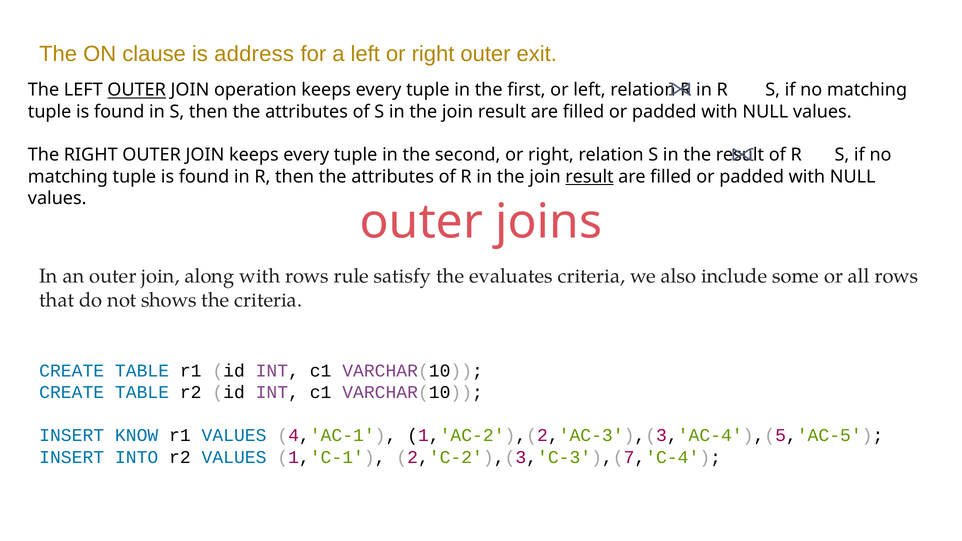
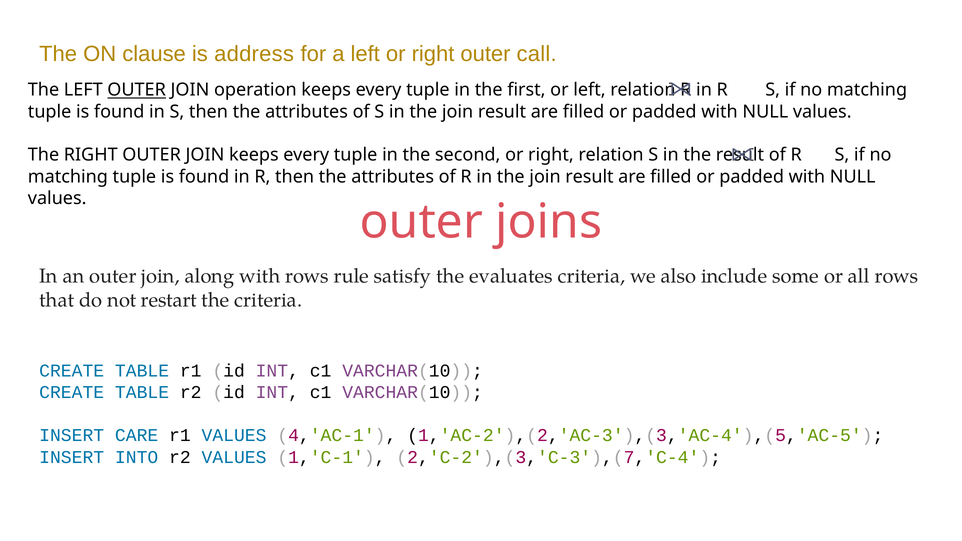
exit: exit -> call (537, 54)
result underline: present -> none (589, 177)
shows: shows -> restart (169, 300)
KNOW: KNOW -> CARE (137, 436)
